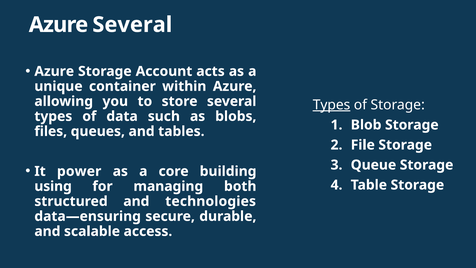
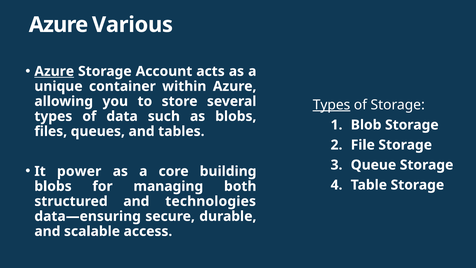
Azure Several: Several -> Various (132, 25)
Azure underline: none -> present (54, 71)
using: using -> blobs (53, 186)
